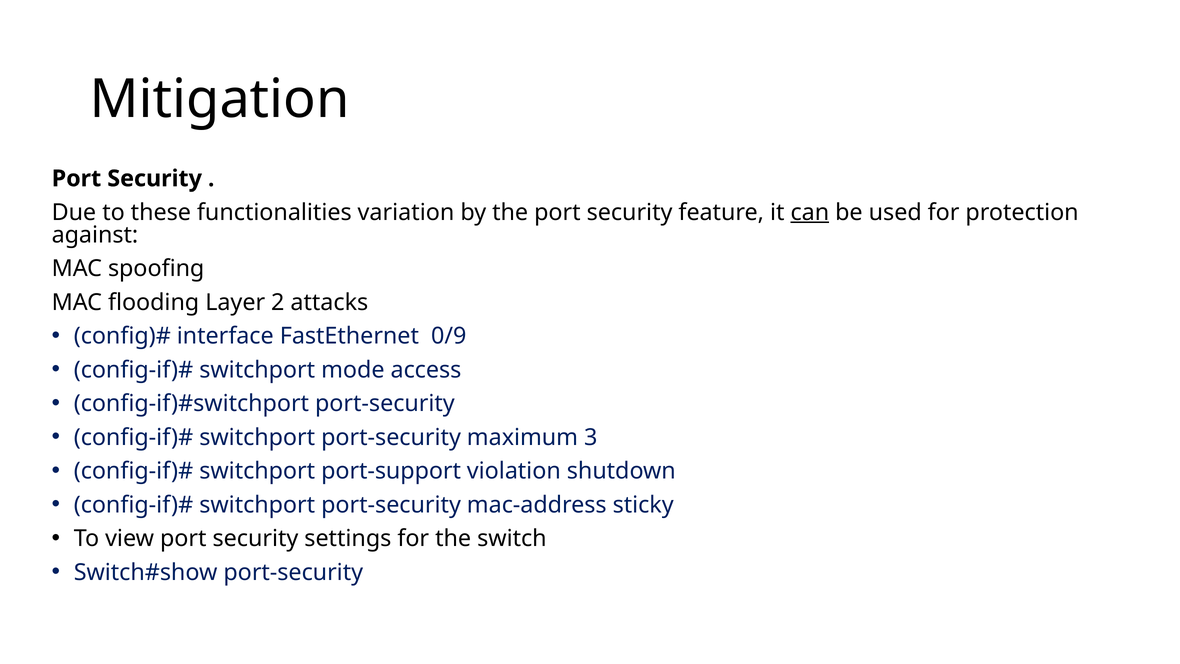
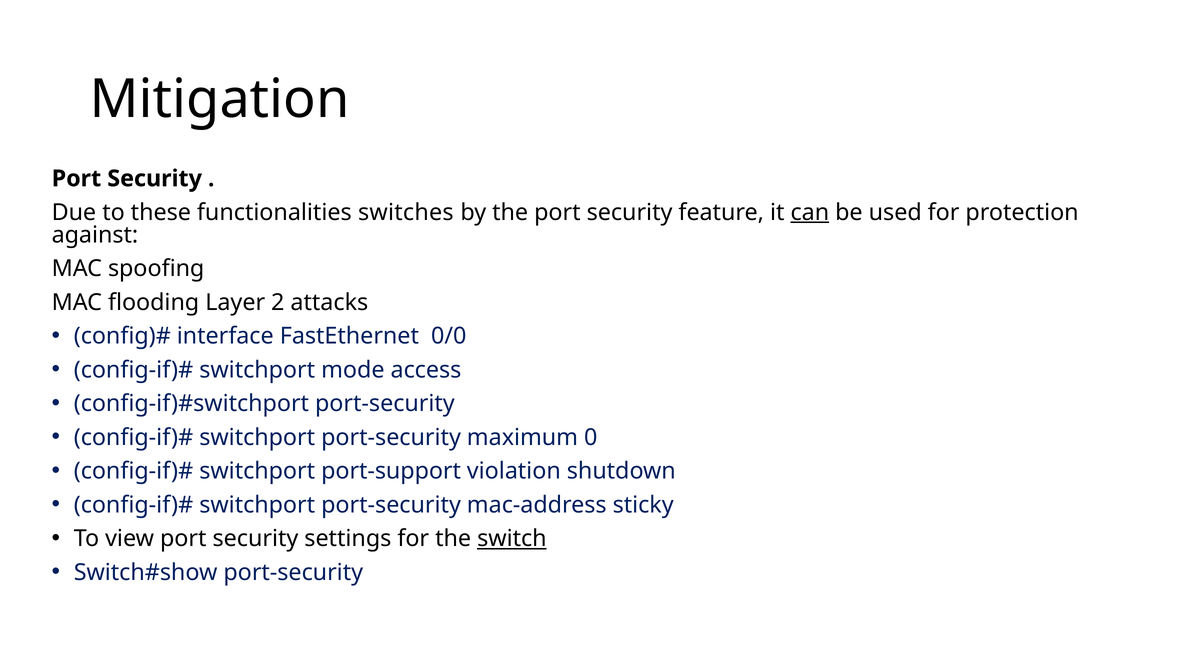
variation: variation -> switches (406, 212)
0/9: 0/9 -> 0/0 (449, 336)
3: 3 -> 0 (591, 437)
switch underline: none -> present (512, 538)
